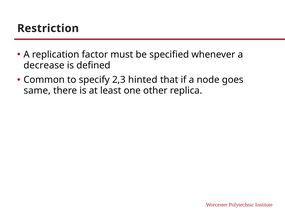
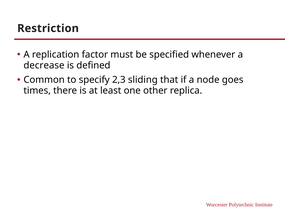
hinted: hinted -> sliding (143, 80)
same: same -> times (37, 90)
